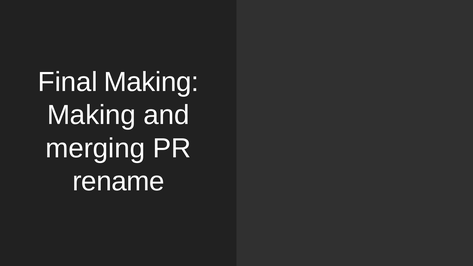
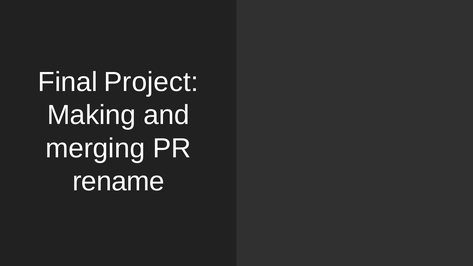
Final Making: Making -> Project (151, 82)
